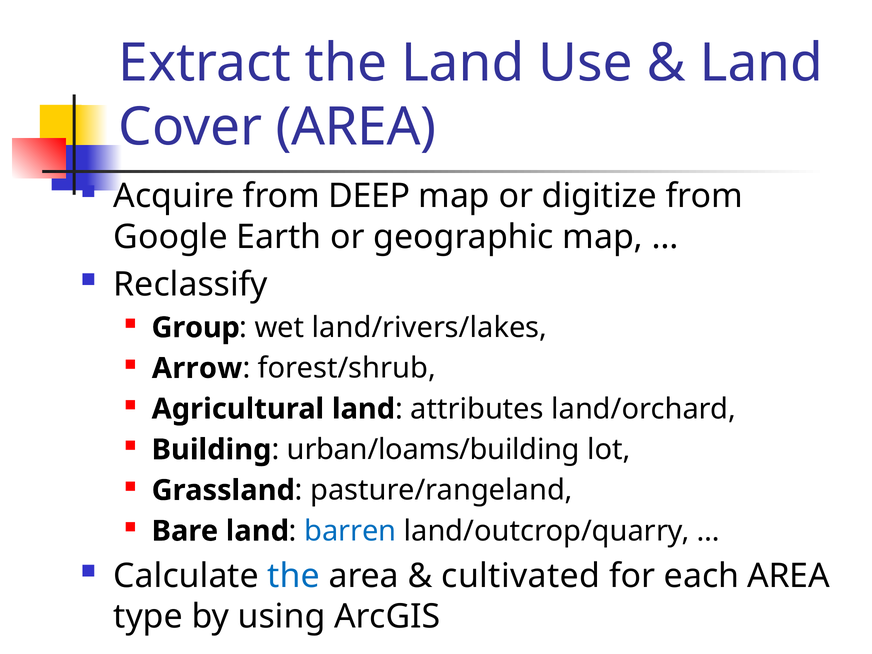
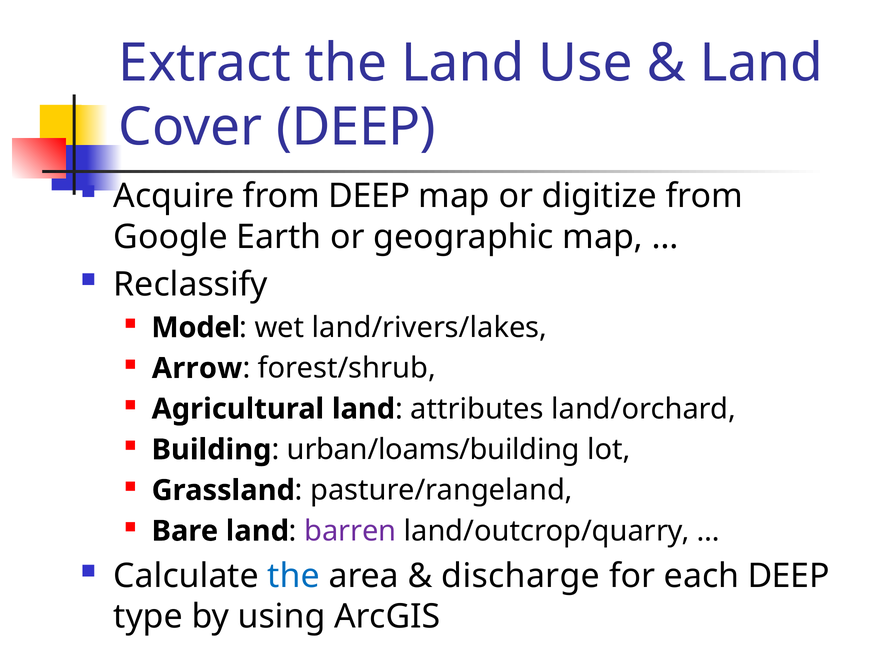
Cover AREA: AREA -> DEEP (356, 127)
Group: Group -> Model (196, 328)
barren colour: blue -> purple (350, 531)
cultivated: cultivated -> discharge (521, 576)
each AREA: AREA -> DEEP (789, 576)
